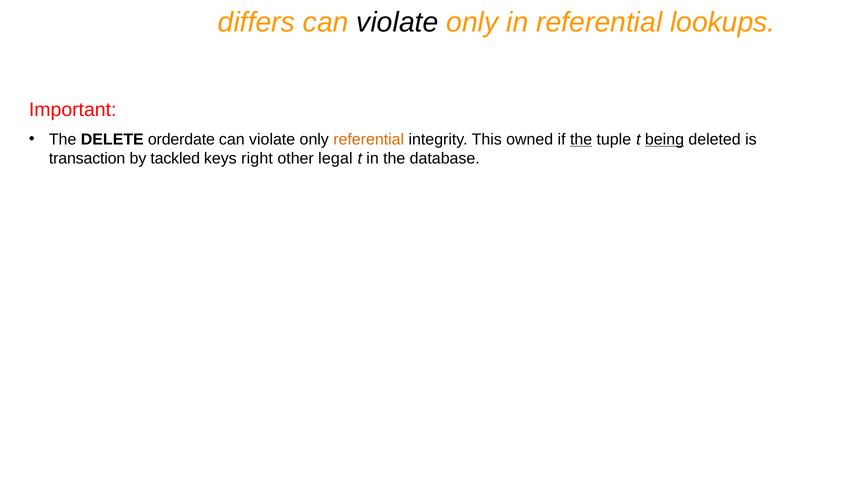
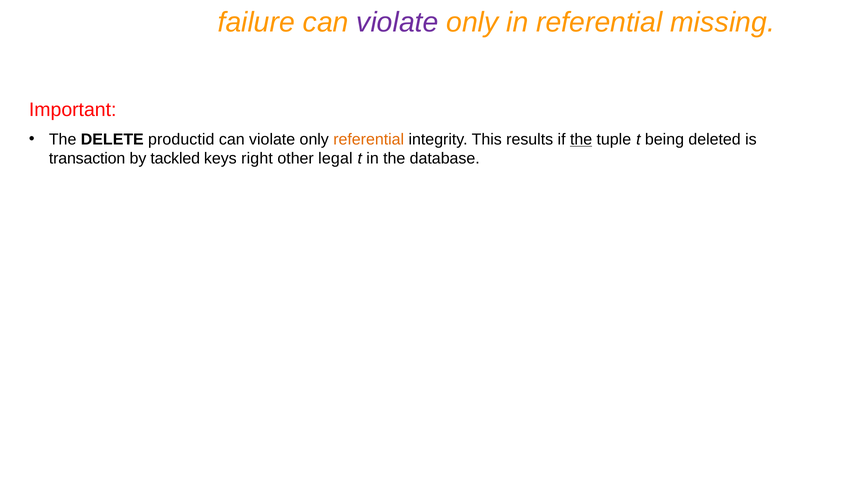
differs: differs -> failure (256, 22)
violate colour: black -> purple (397, 22)
lookups: lookups -> missing (723, 22)
orderdate: orderdate -> productid (181, 139)
owned: owned -> results (530, 139)
being underline: present -> none (664, 139)
